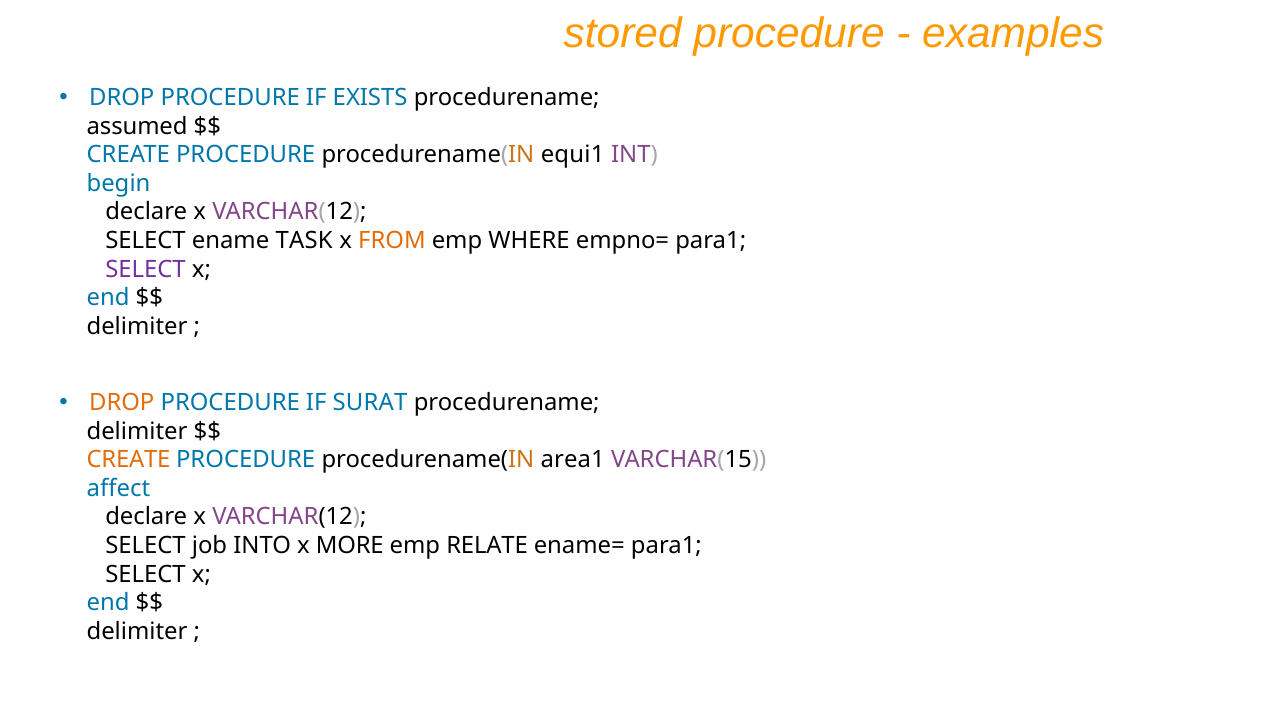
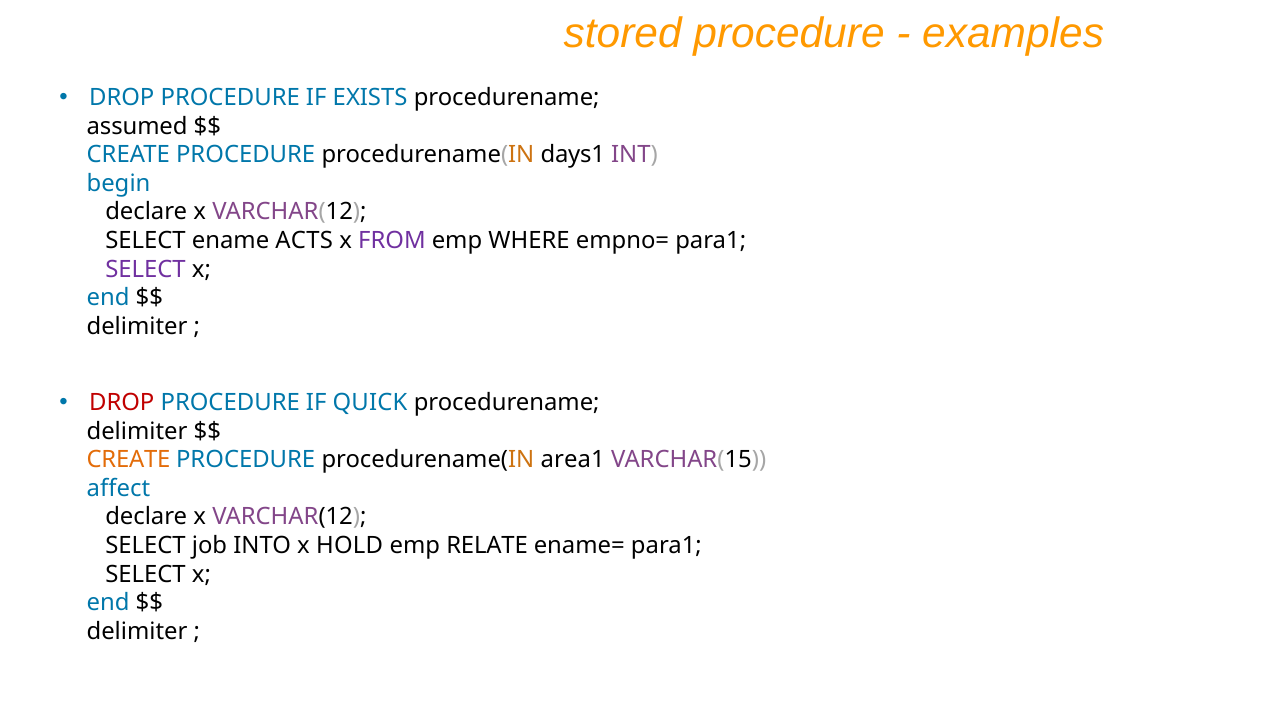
equi1: equi1 -> days1 (573, 155)
TASK: TASK -> ACTS (304, 241)
FROM colour: orange -> purple (392, 241)
DROP colour: orange -> red (122, 403)
SURAT: SURAT -> QUICK (370, 403)
MORE: MORE -> HOLD (350, 546)
